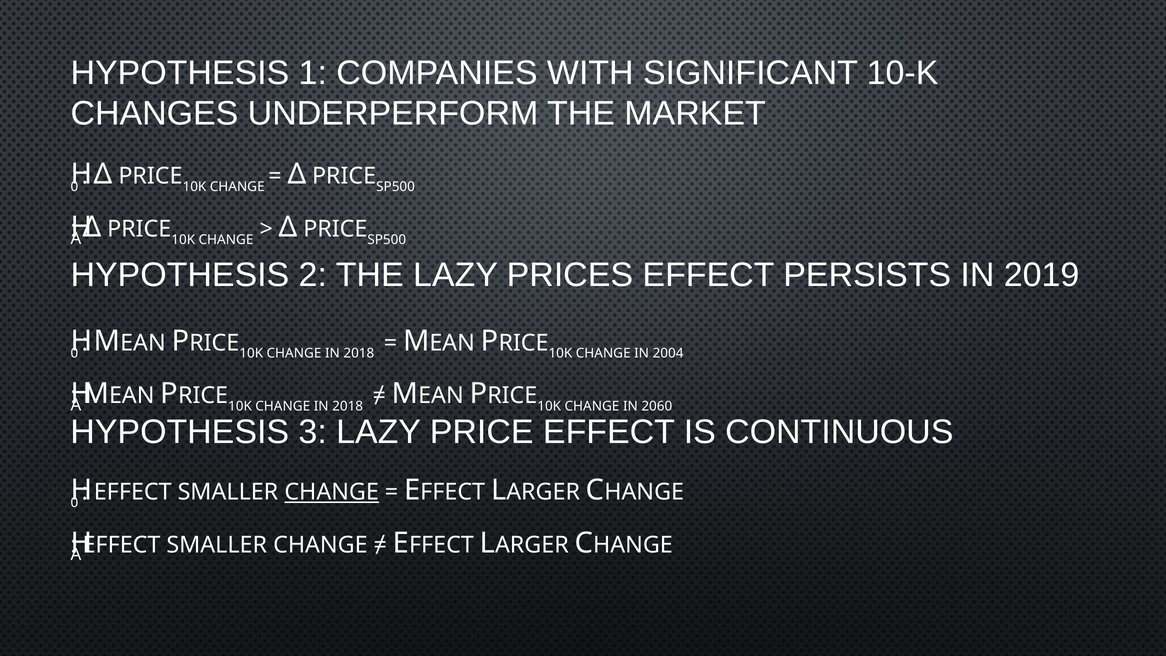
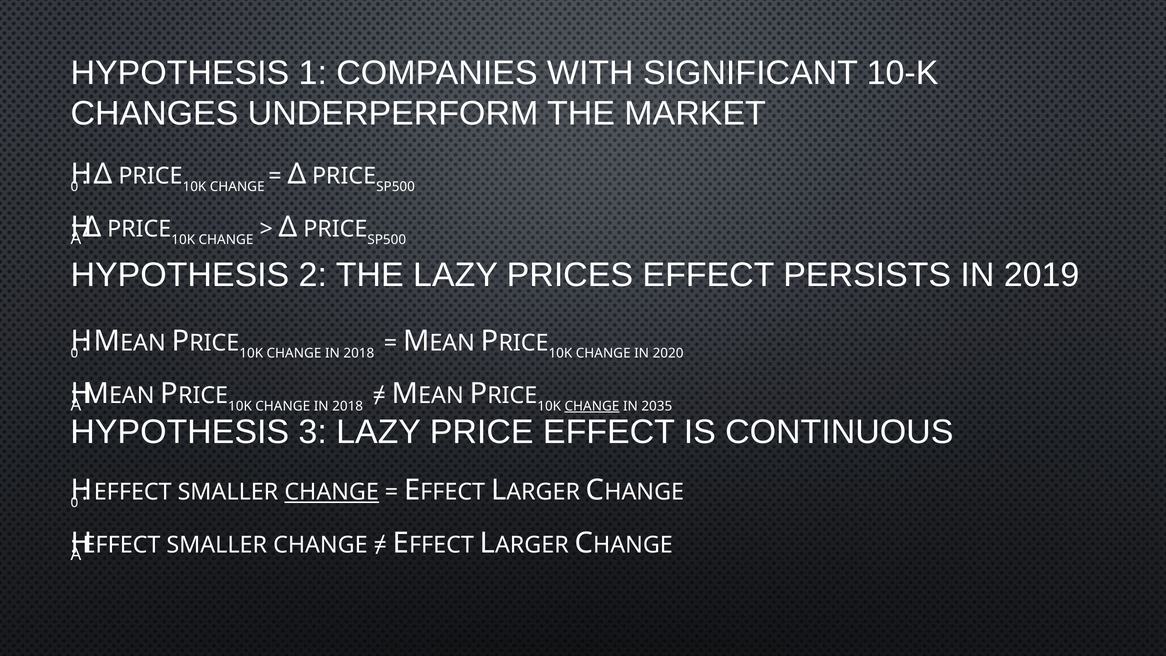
2004: 2004 -> 2020 (668, 353)
CHANGE underline: none -> present (592, 406)
2060: 2060 -> 2035 (657, 406)
